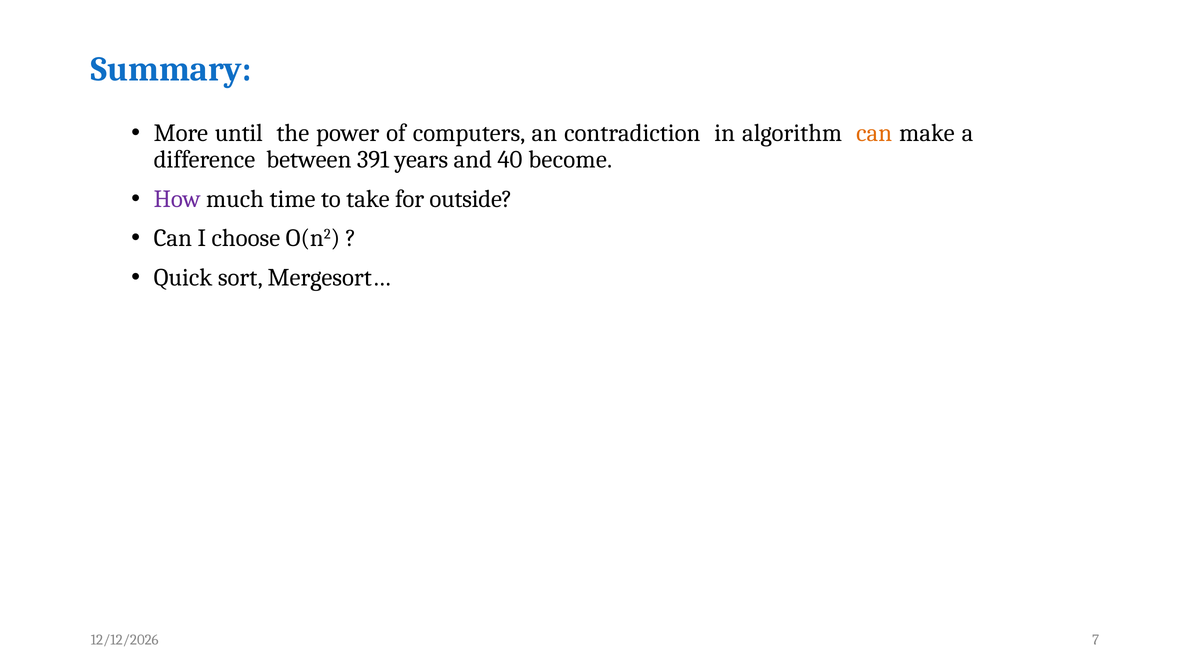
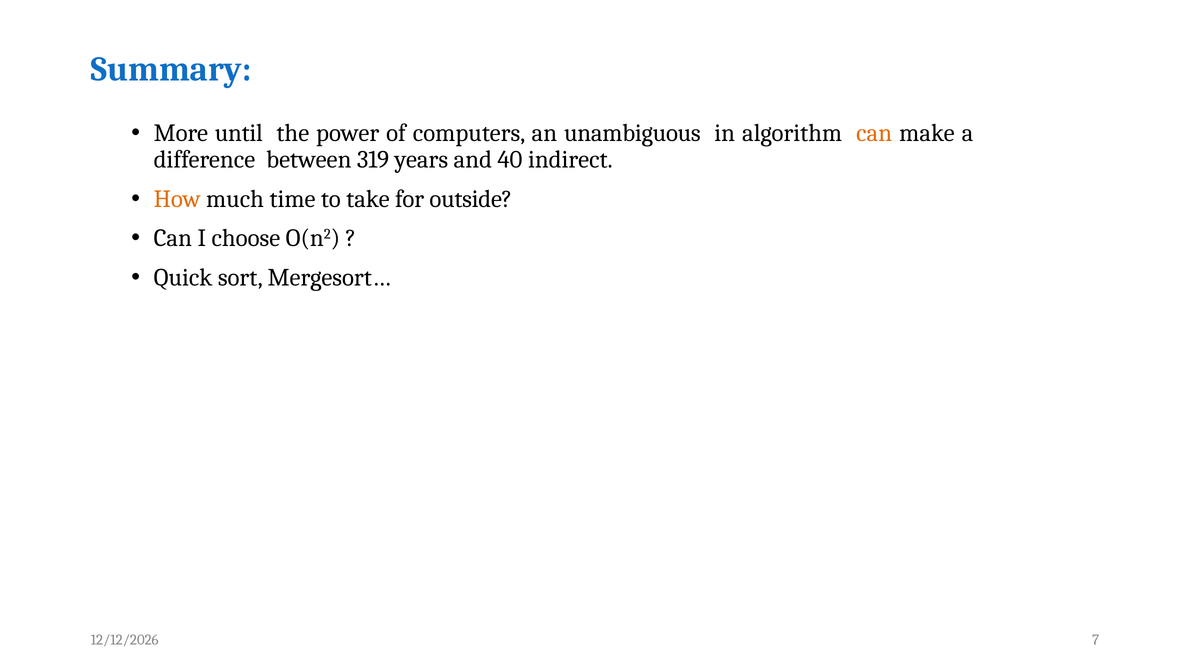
contradiction: contradiction -> unambiguous (632, 133)
391: 391 -> 319 (373, 160)
become: become -> indirect (570, 160)
How colour: purple -> orange (177, 199)
